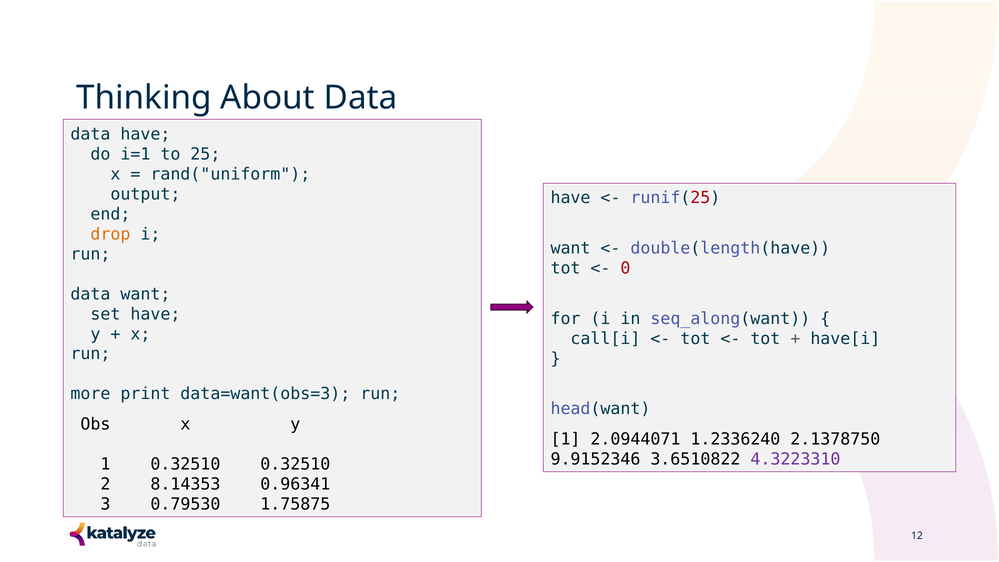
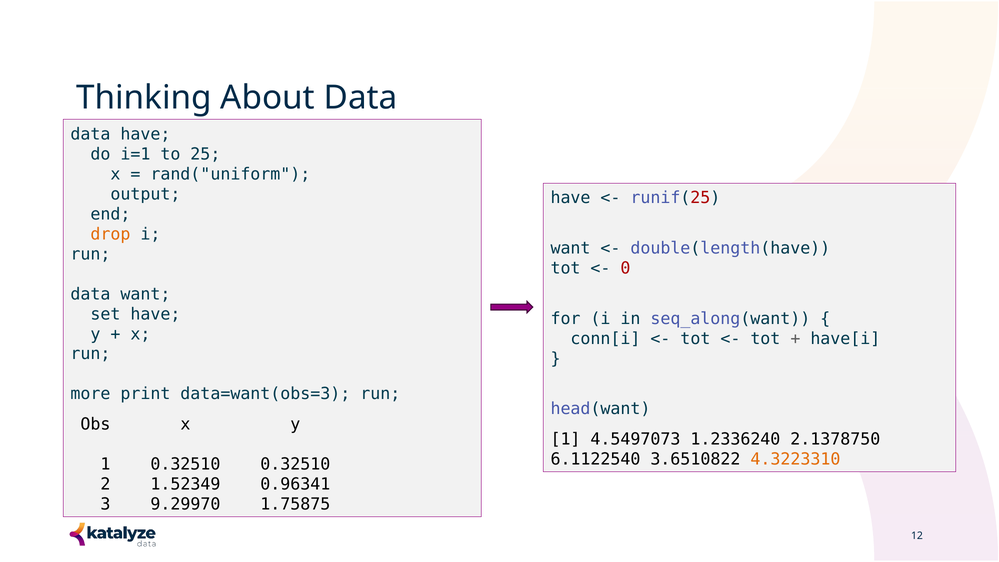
call[i: call[i -> conn[i (605, 339)
2.0944071: 2.0944071 -> 4.5497073 (635, 439)
9.9152346: 9.9152346 -> 6.1122540 (595, 459)
4.3223310 colour: purple -> orange (795, 459)
8.14353: 8.14353 -> 1.52349 (185, 484)
0.79530: 0.79530 -> 9.29970 (185, 504)
